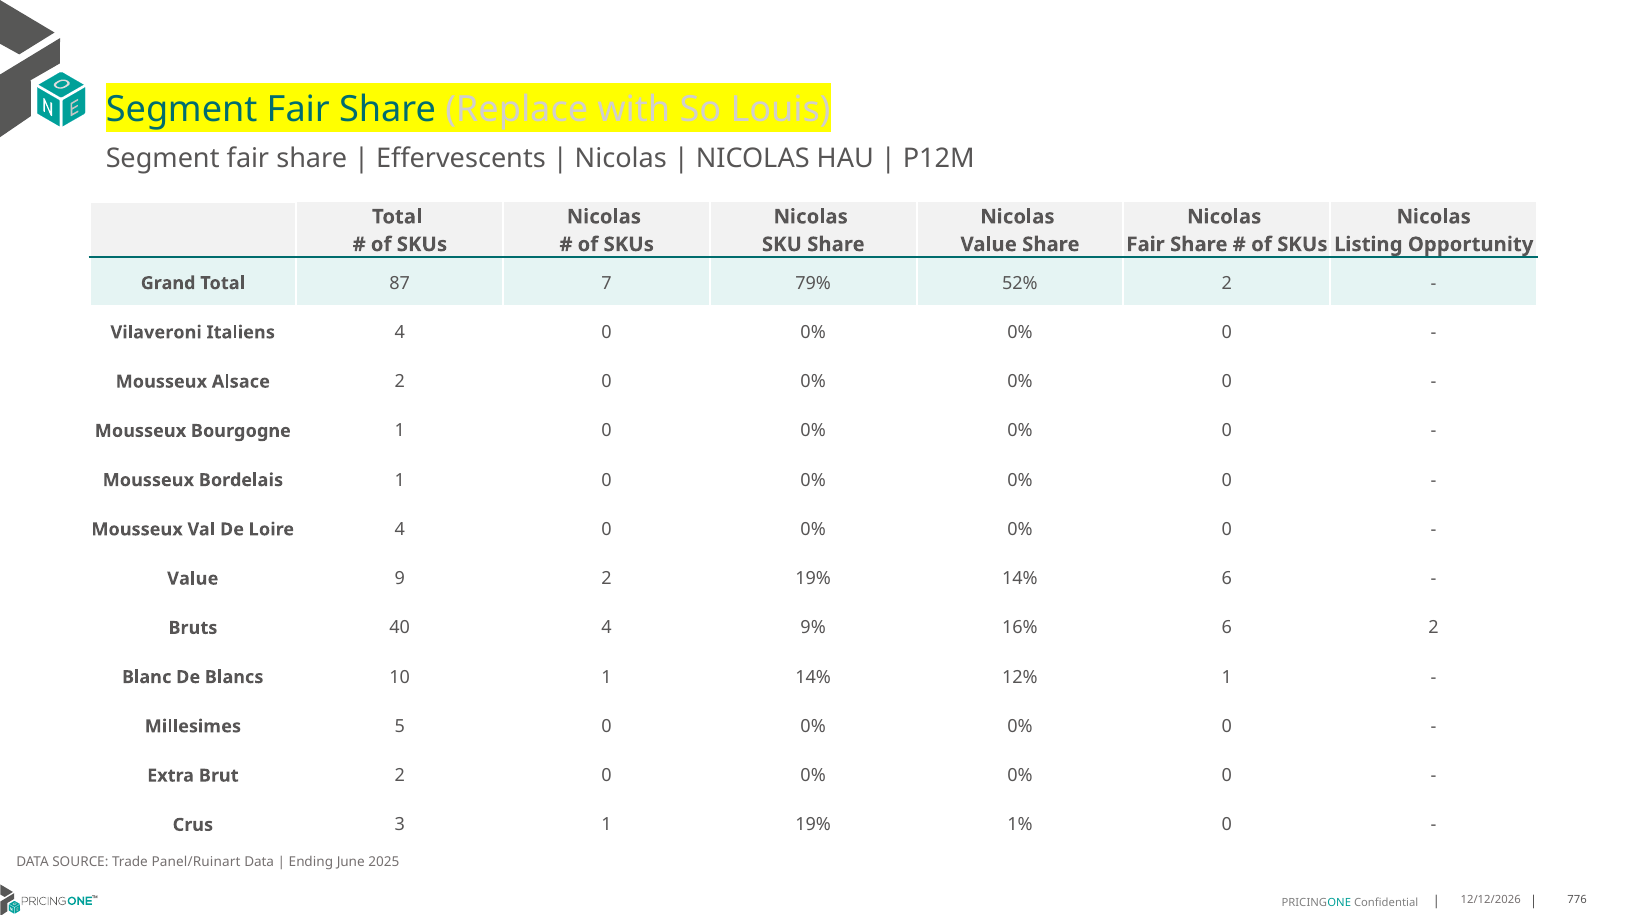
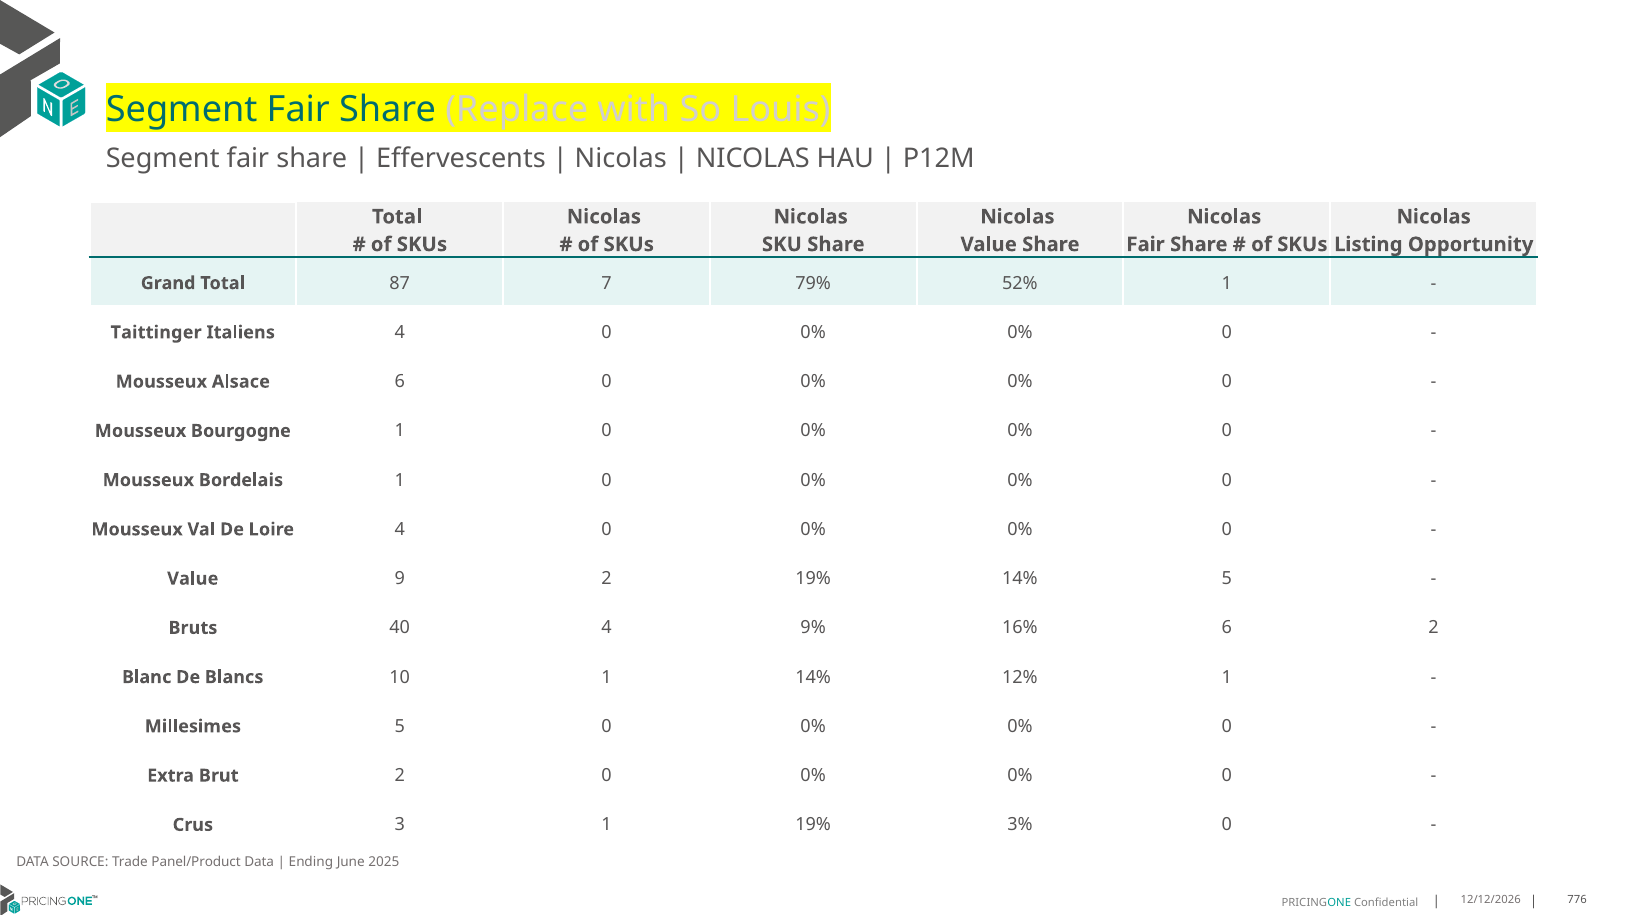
52% 2: 2 -> 1 (1227, 283)
Vilaveroni: Vilaveroni -> Taittinger (156, 333)
Alsace 2: 2 -> 6 (400, 382)
14% 6: 6 -> 5 (1227, 579)
1%: 1% -> 3% (1020, 825)
Panel/Ruinart: Panel/Ruinart -> Panel/Product (196, 862)
